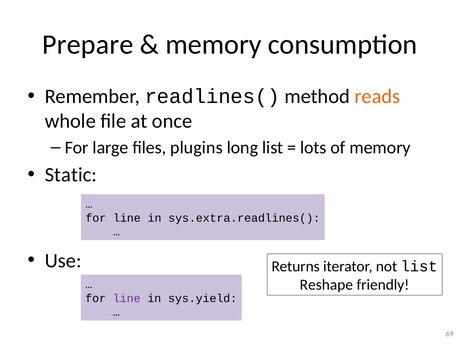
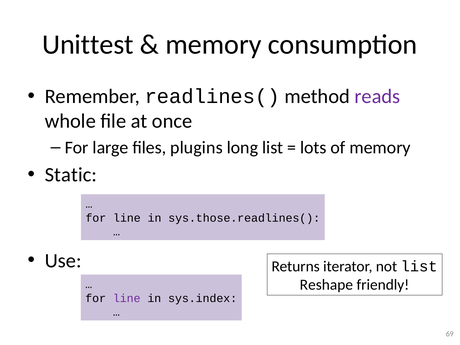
Prepare: Prepare -> Unittest (88, 45)
reads colour: orange -> purple (377, 96)
sys.extra.readlines(: sys.extra.readlines( -> sys.those.readlines( (244, 218)
sys.yield: sys.yield -> sys.index (203, 298)
